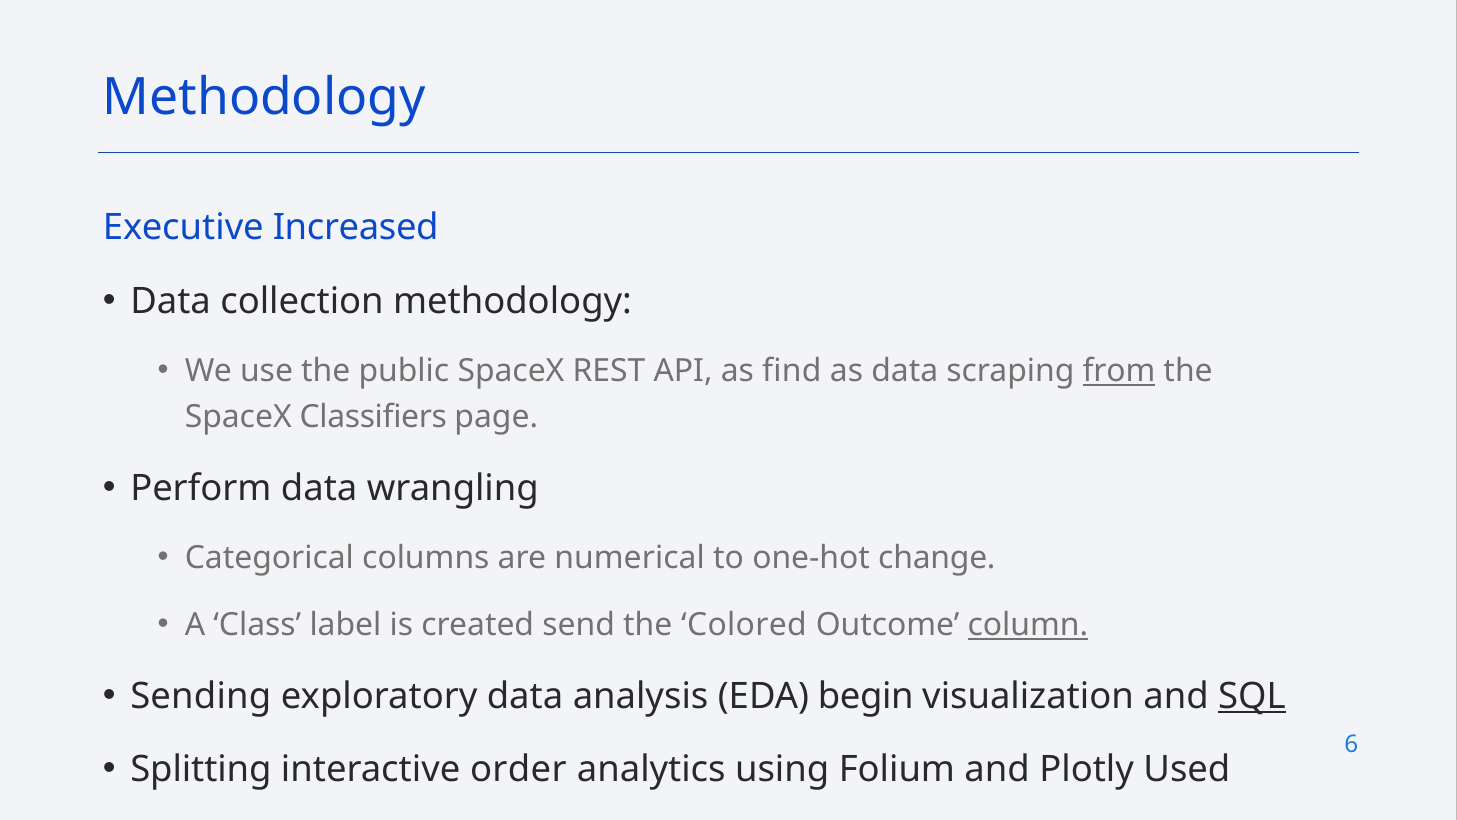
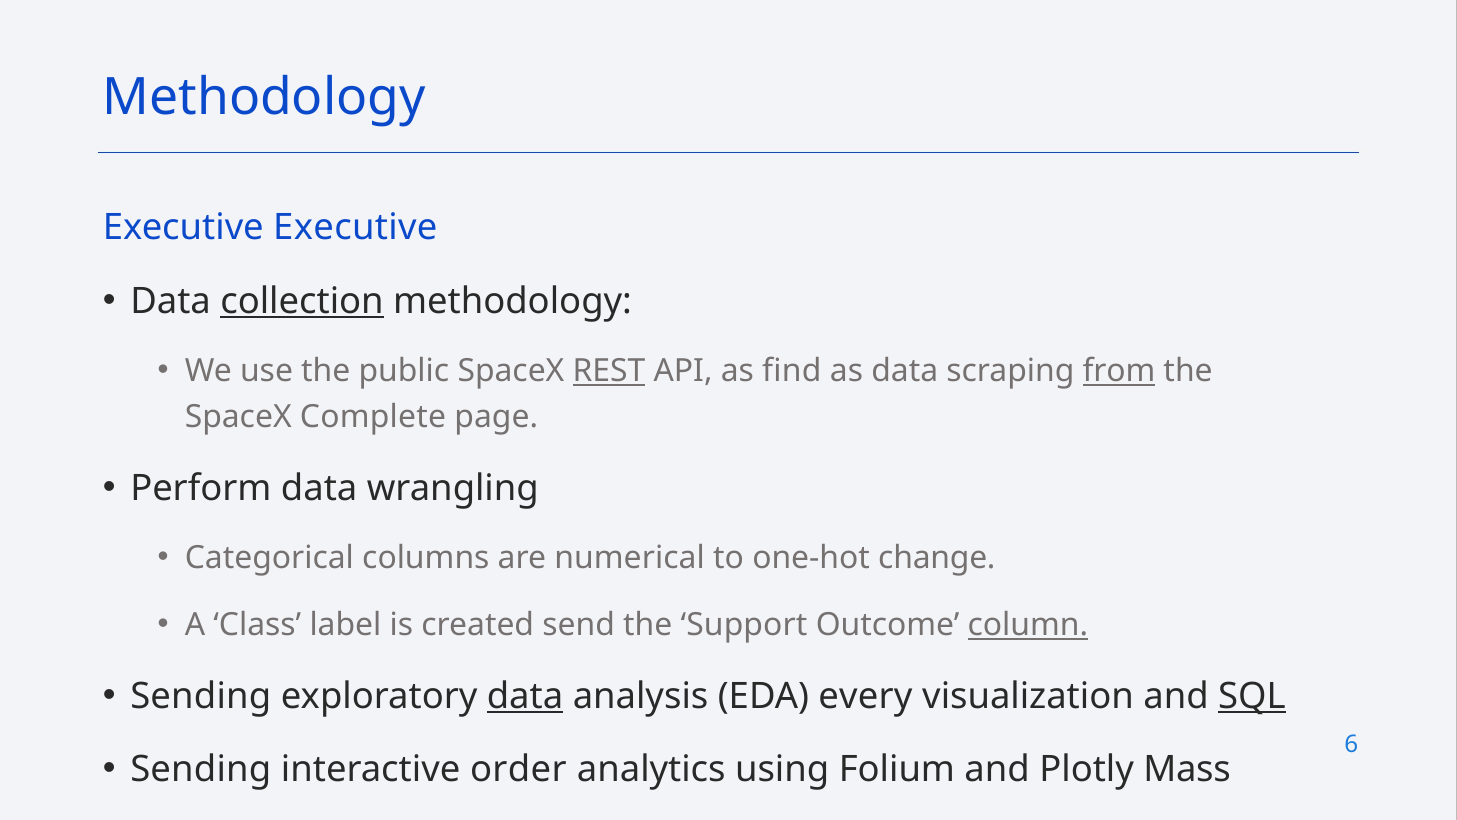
Executive Increased: Increased -> Executive (355, 228)
collection underline: none -> present (302, 301)
REST underline: none -> present (609, 371)
Classifiers: Classifiers -> Complete (373, 417)
Colored: Colored -> Support (744, 625)
data underline: none -> present (525, 696)
begin: begin -> every (866, 696)
Splitting: Splitting -> Sending (201, 769)
Used: Used -> Mass (1187, 769)
